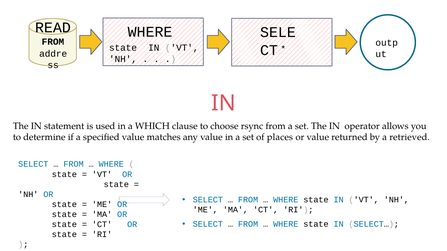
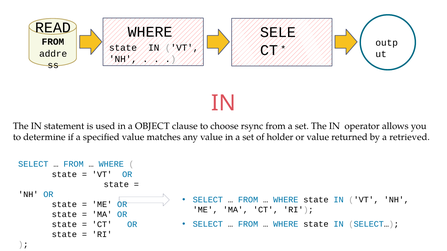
WHICH: WHICH -> OBJECT (152, 126)
places: places -> holder (280, 137)
